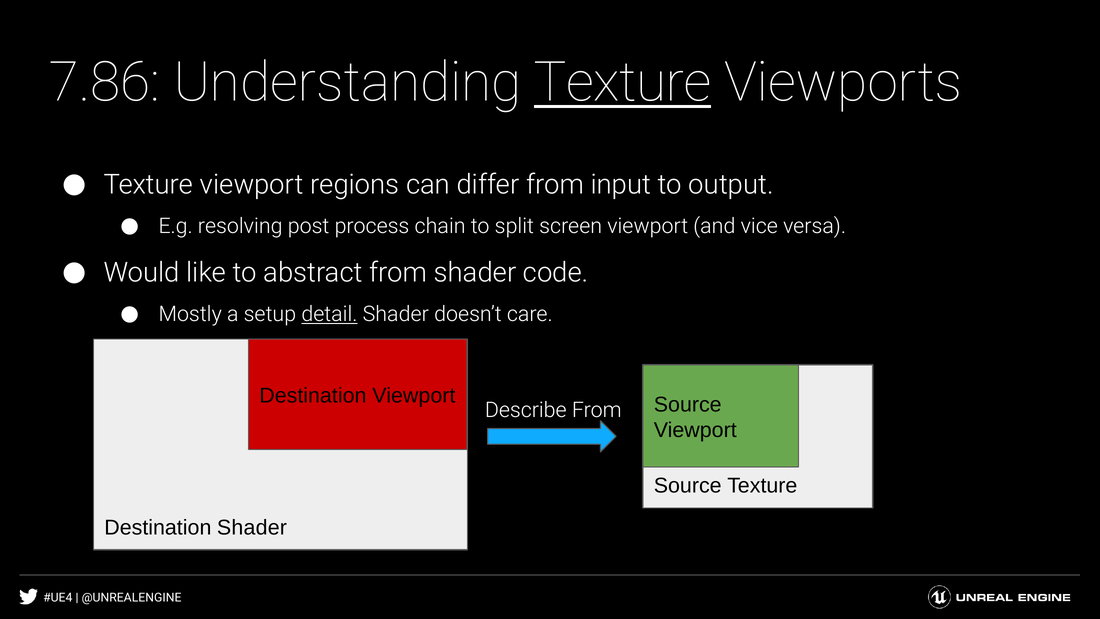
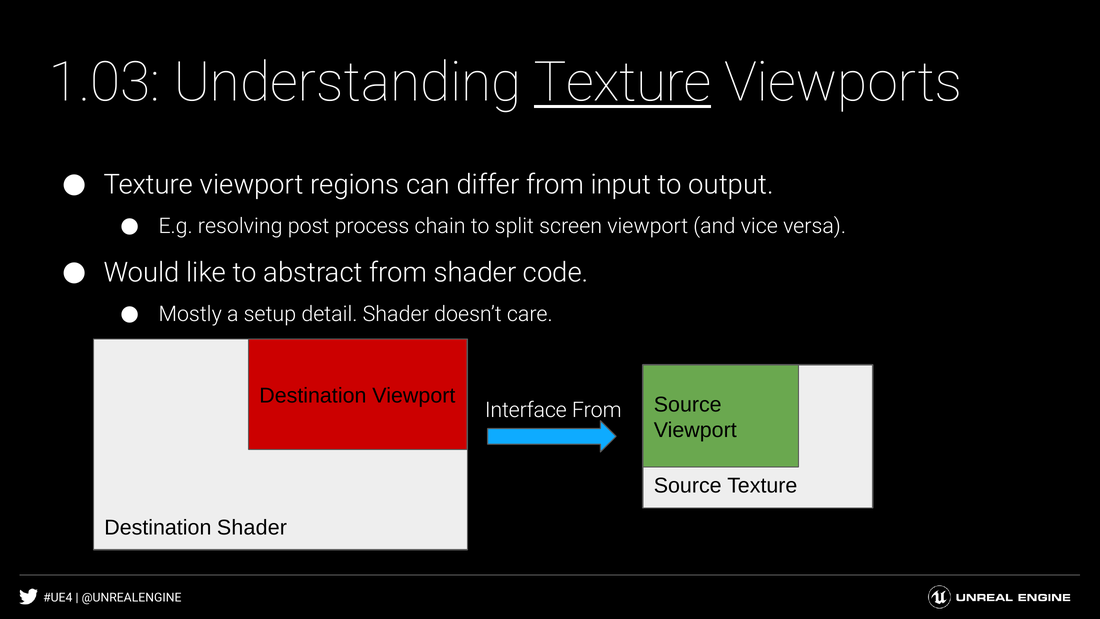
7.86: 7.86 -> 1.03 (104, 83)
detail underline: present -> none (329, 314)
Describe: Describe -> Interface (526, 410)
